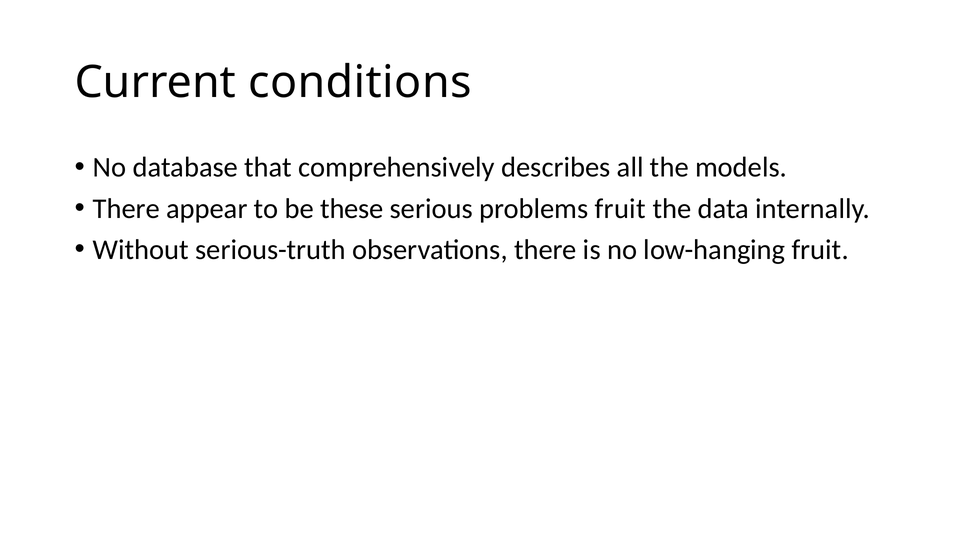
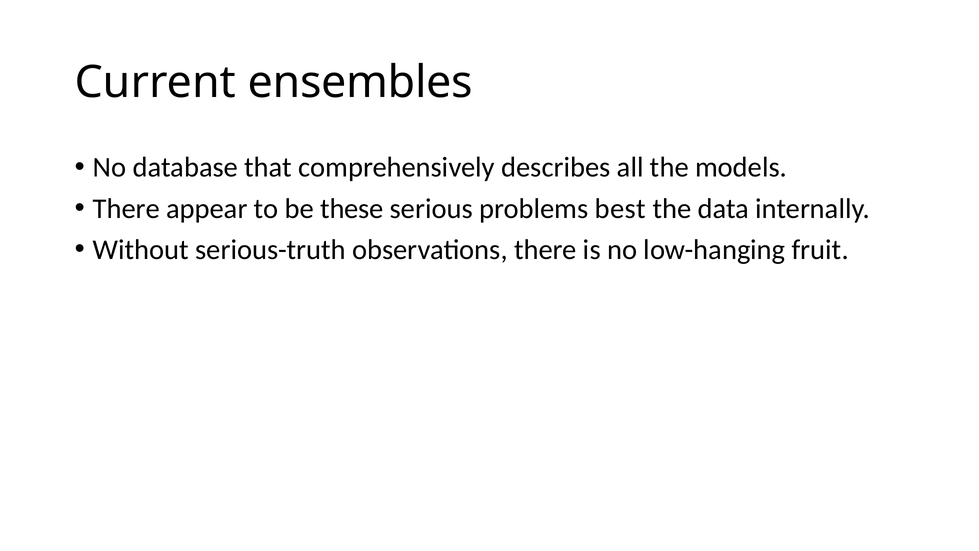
conditions: conditions -> ensembles (360, 82)
problems fruit: fruit -> best (620, 208)
